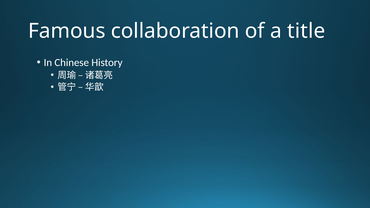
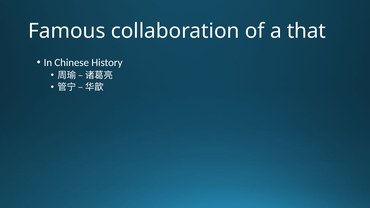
title: title -> that (306, 31)
